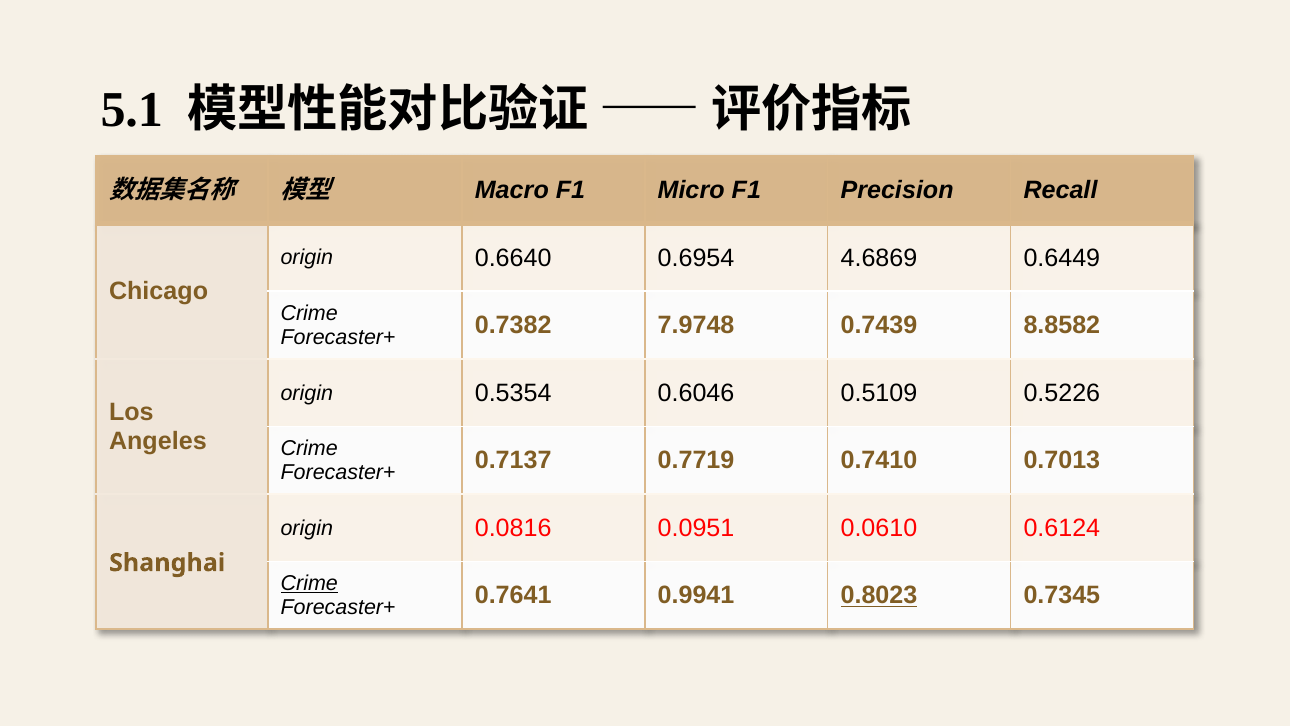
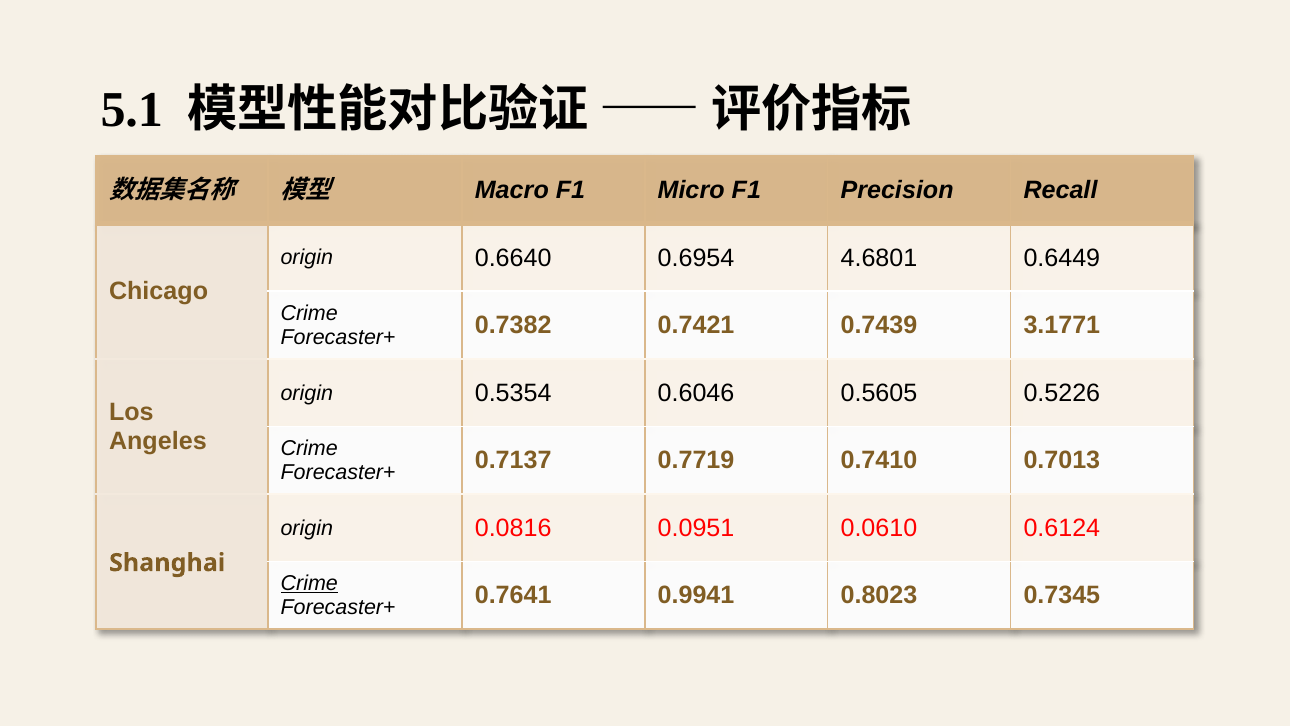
4.6869: 4.6869 -> 4.6801 (879, 258)
7.9748: 7.9748 -> 0.7421 (696, 325)
8.8582: 8.8582 -> 3.1771 (1062, 325)
0.5109: 0.5109 -> 0.5605 (879, 393)
0.8023 underline: present -> none (879, 595)
